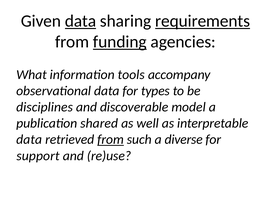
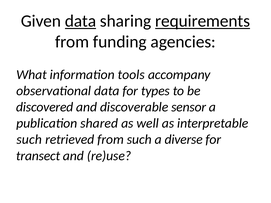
funding underline: present -> none (120, 42)
disciplines: disciplines -> discovered (45, 107)
model: model -> sensor (189, 107)
data: data -> such (29, 140)
from underline: present -> none (111, 140)
support: support -> transect (38, 156)
